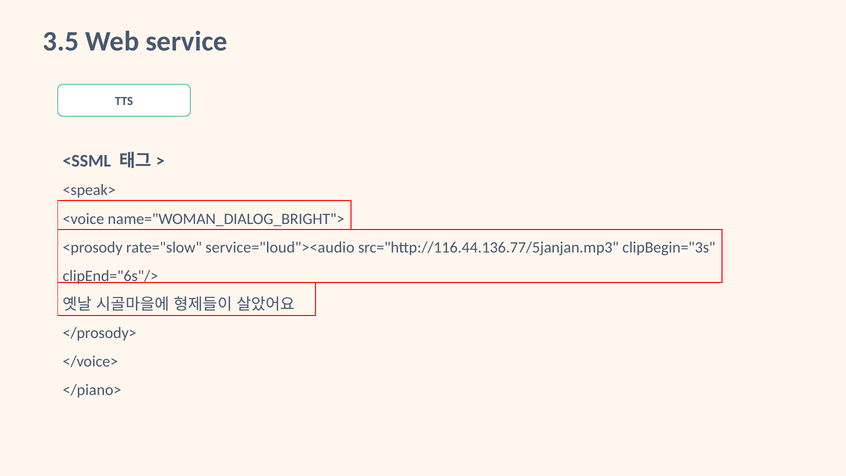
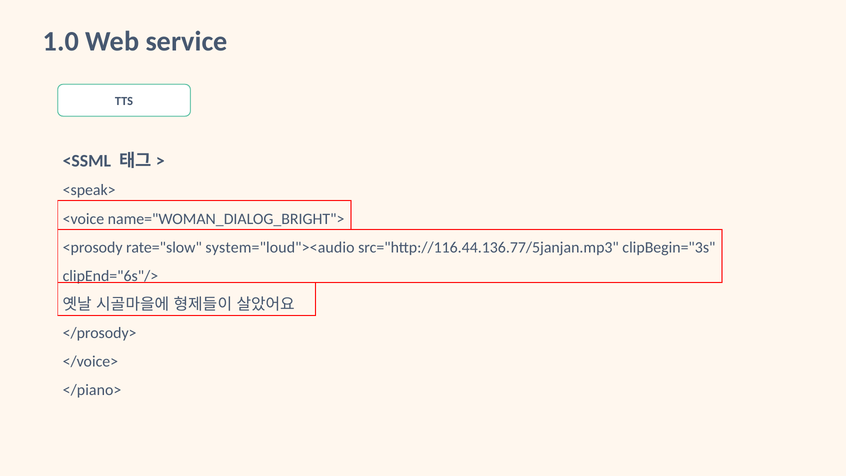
3.5: 3.5 -> 1.0 (61, 42)
service="loud"><audio: service="loud"><audio -> system="loud"><audio (280, 247)
